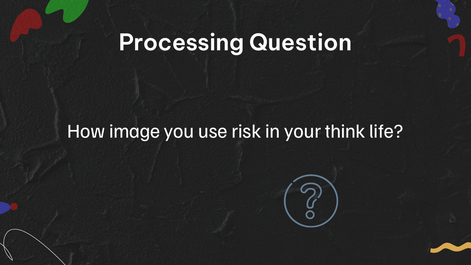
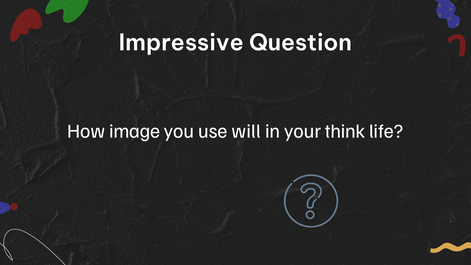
Processing: Processing -> Impressive (181, 43)
risk: risk -> will (246, 131)
